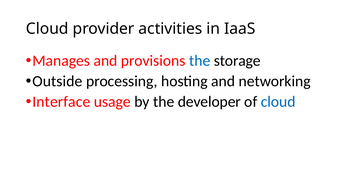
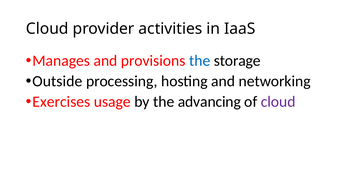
Interface: Interface -> Exercises (61, 102)
developer: developer -> advancing (209, 102)
cloud colour: blue -> purple (278, 102)
